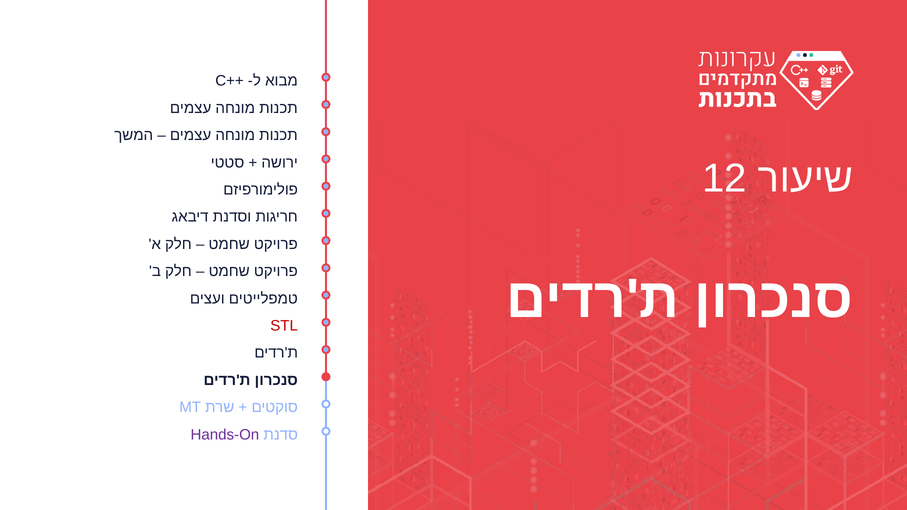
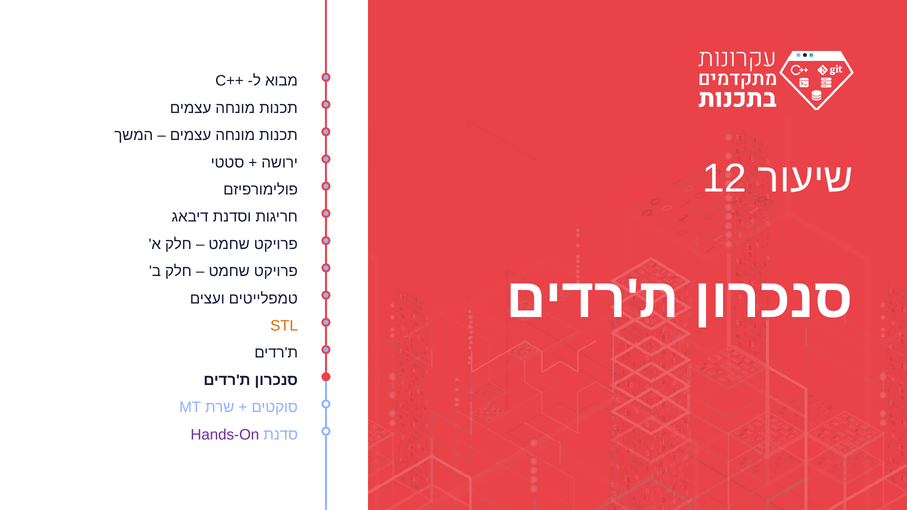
STL colour: red -> orange (284, 326)
